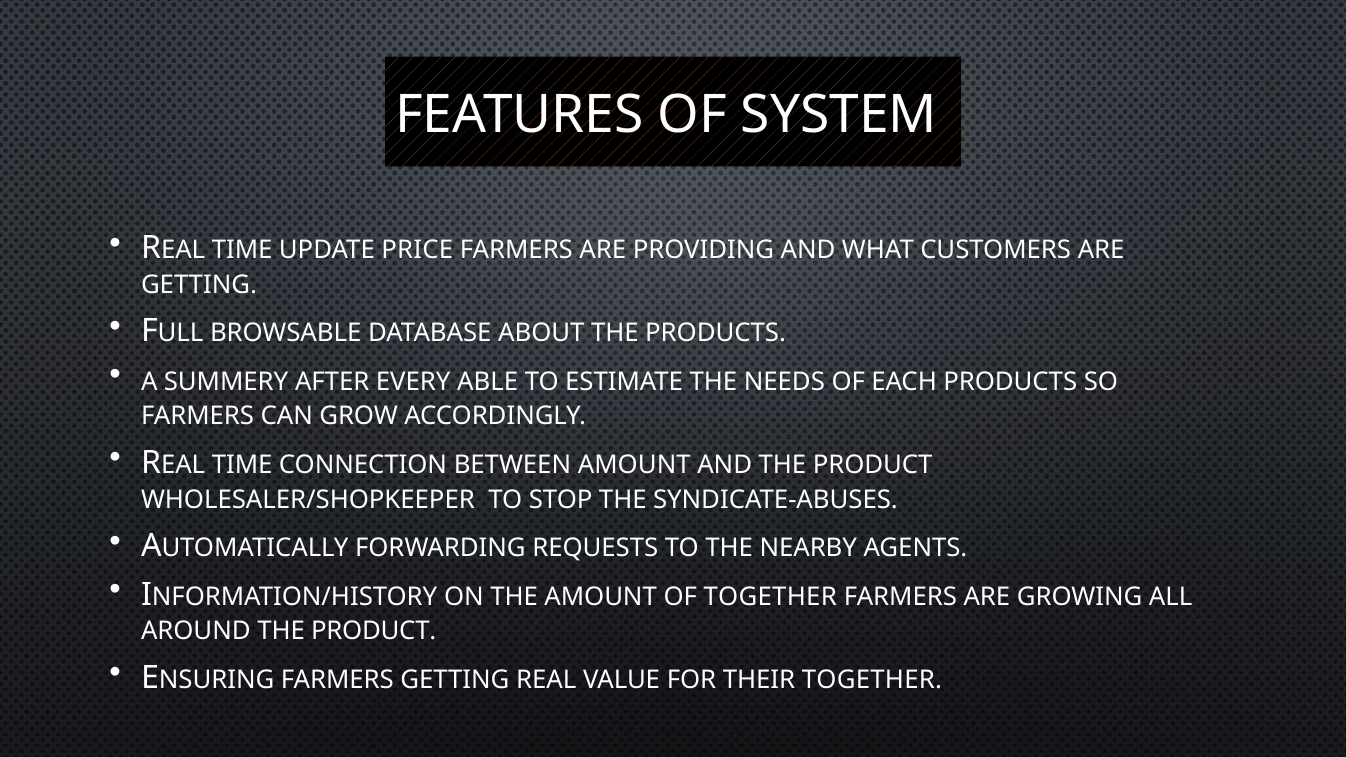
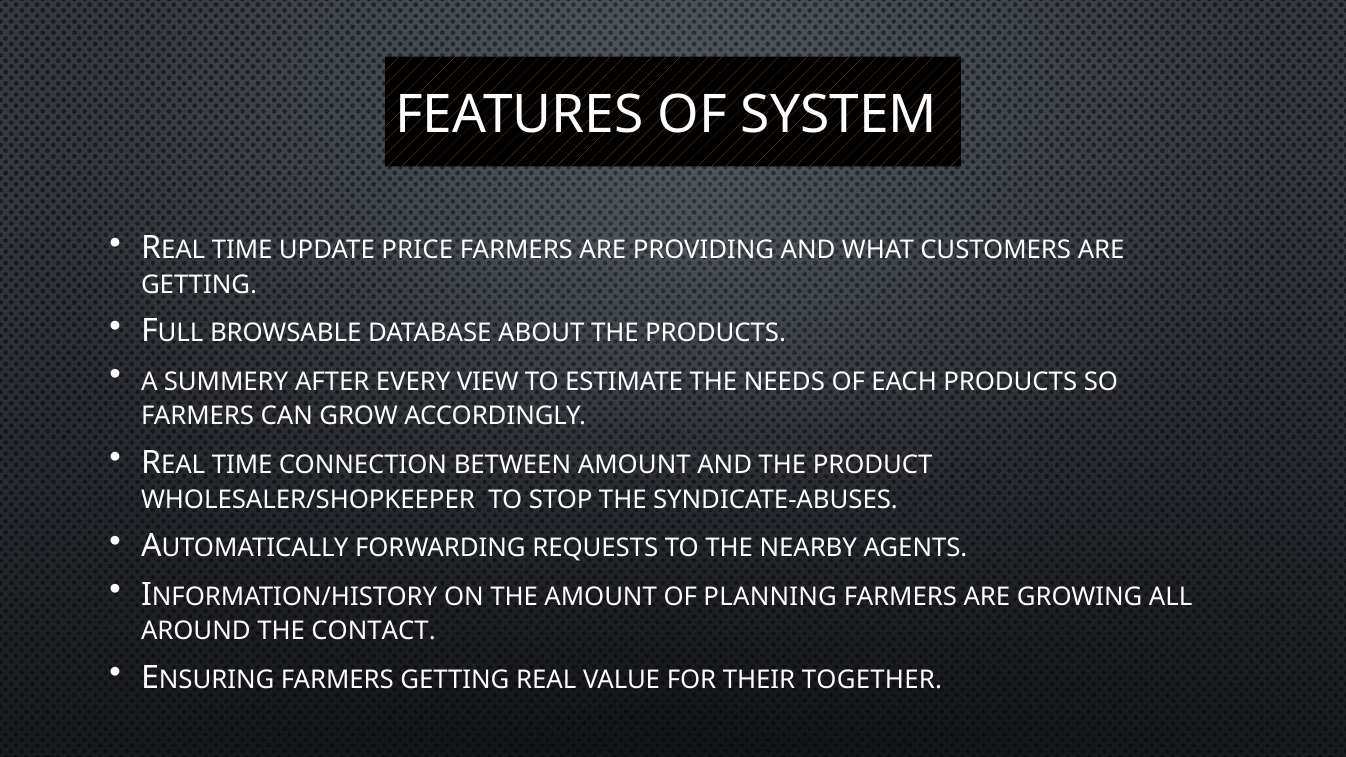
ABLE: ABLE -> VIEW (488, 382)
OF TOGETHER: TOGETHER -> PLANNING (770, 597)
AROUND THE PRODUCT: PRODUCT -> CONTACT (374, 631)
